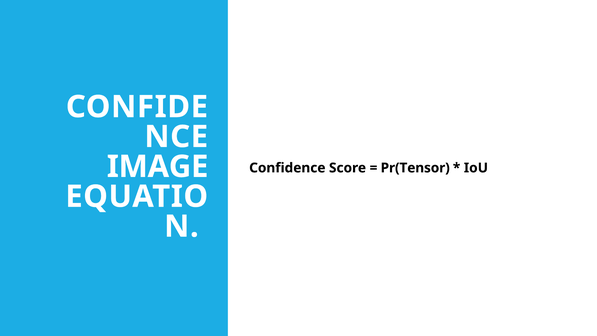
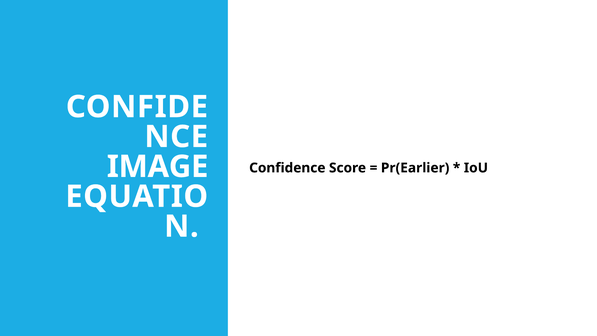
Pr(Tensor: Pr(Tensor -> Pr(Earlier (415, 168)
